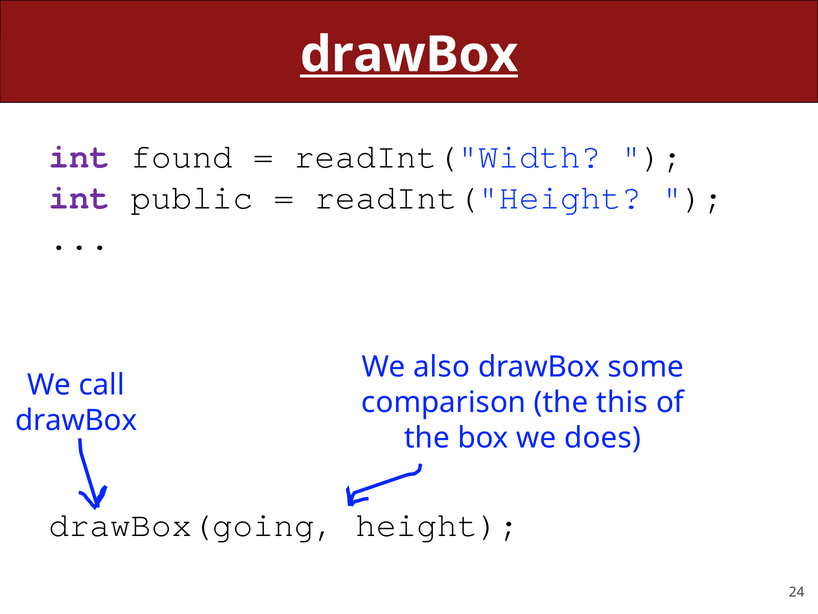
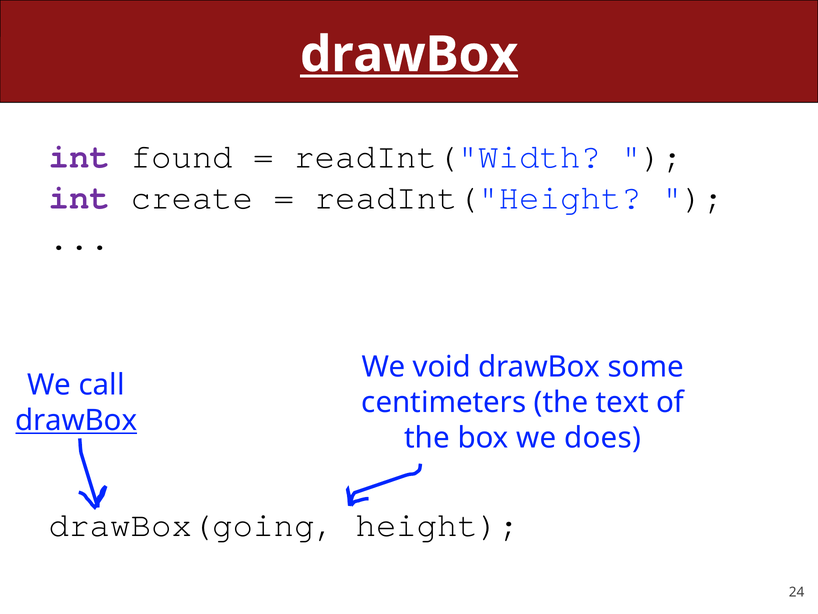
public: public -> create (192, 197)
also: also -> void (442, 367)
comparison: comparison -> centimeters (444, 402)
this: this -> text (622, 402)
drawBox underline: none -> present (76, 420)
